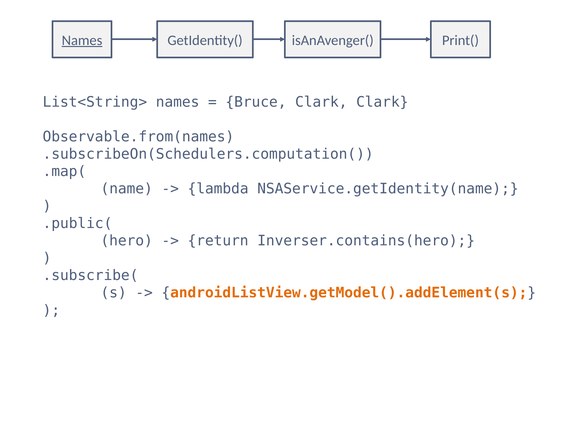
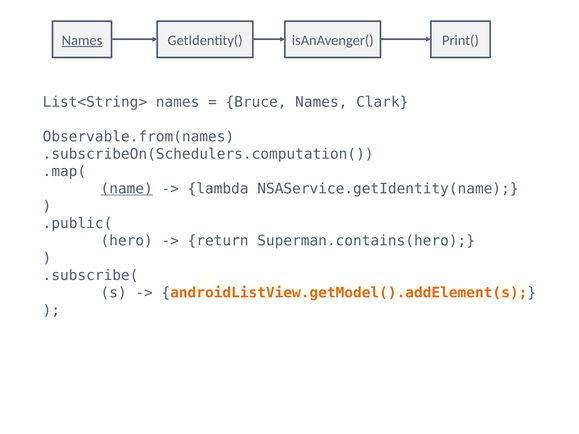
Bruce Clark: Clark -> Names (321, 102)
name underline: none -> present (127, 189)
Inverser.contains(hero: Inverser.contains(hero -> Superman.contains(hero (366, 241)
